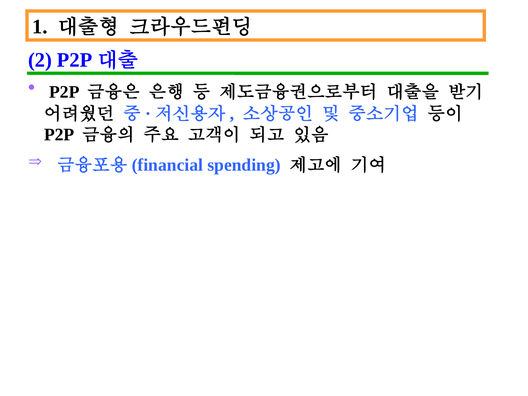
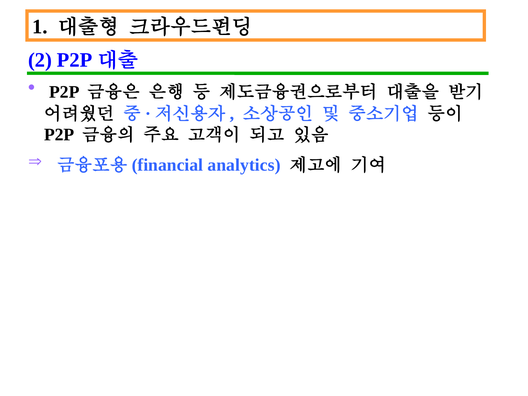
spending: spending -> analytics (244, 165)
